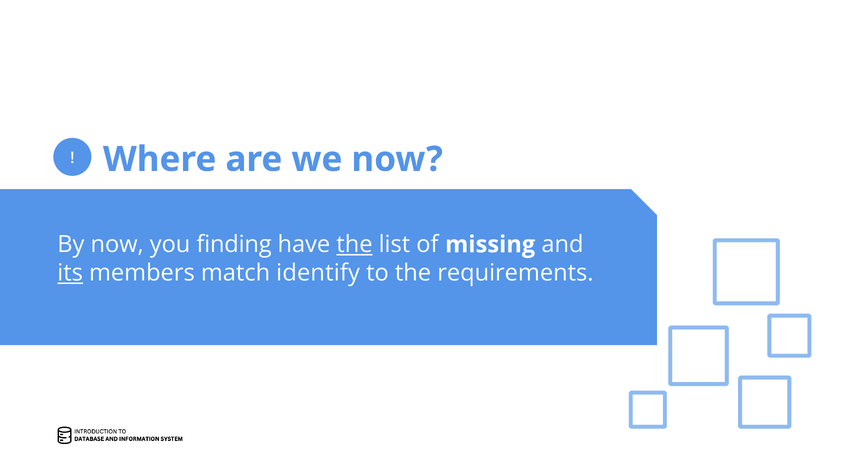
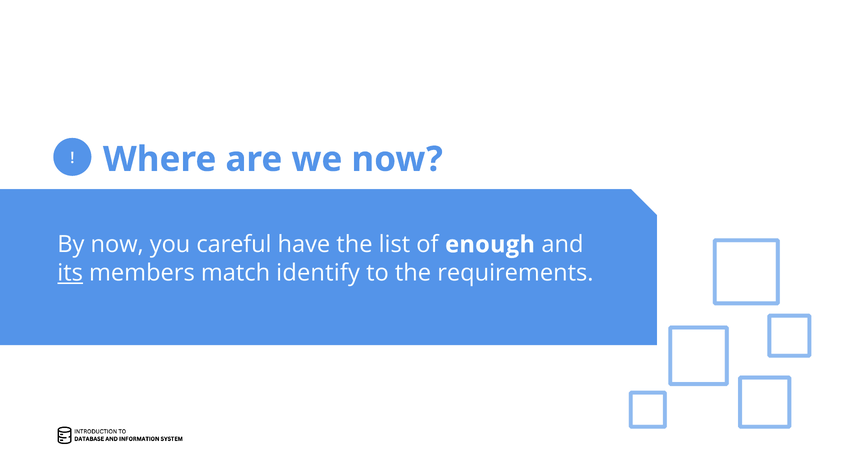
finding: finding -> careful (234, 245)
the underline: present -> none (354, 245)
missing: missing -> enough (490, 245)
